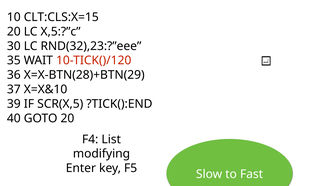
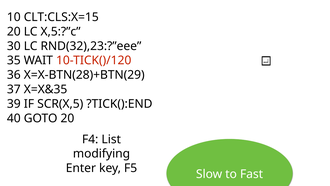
X=X&10: X=X&10 -> X=X&35 (46, 89)
